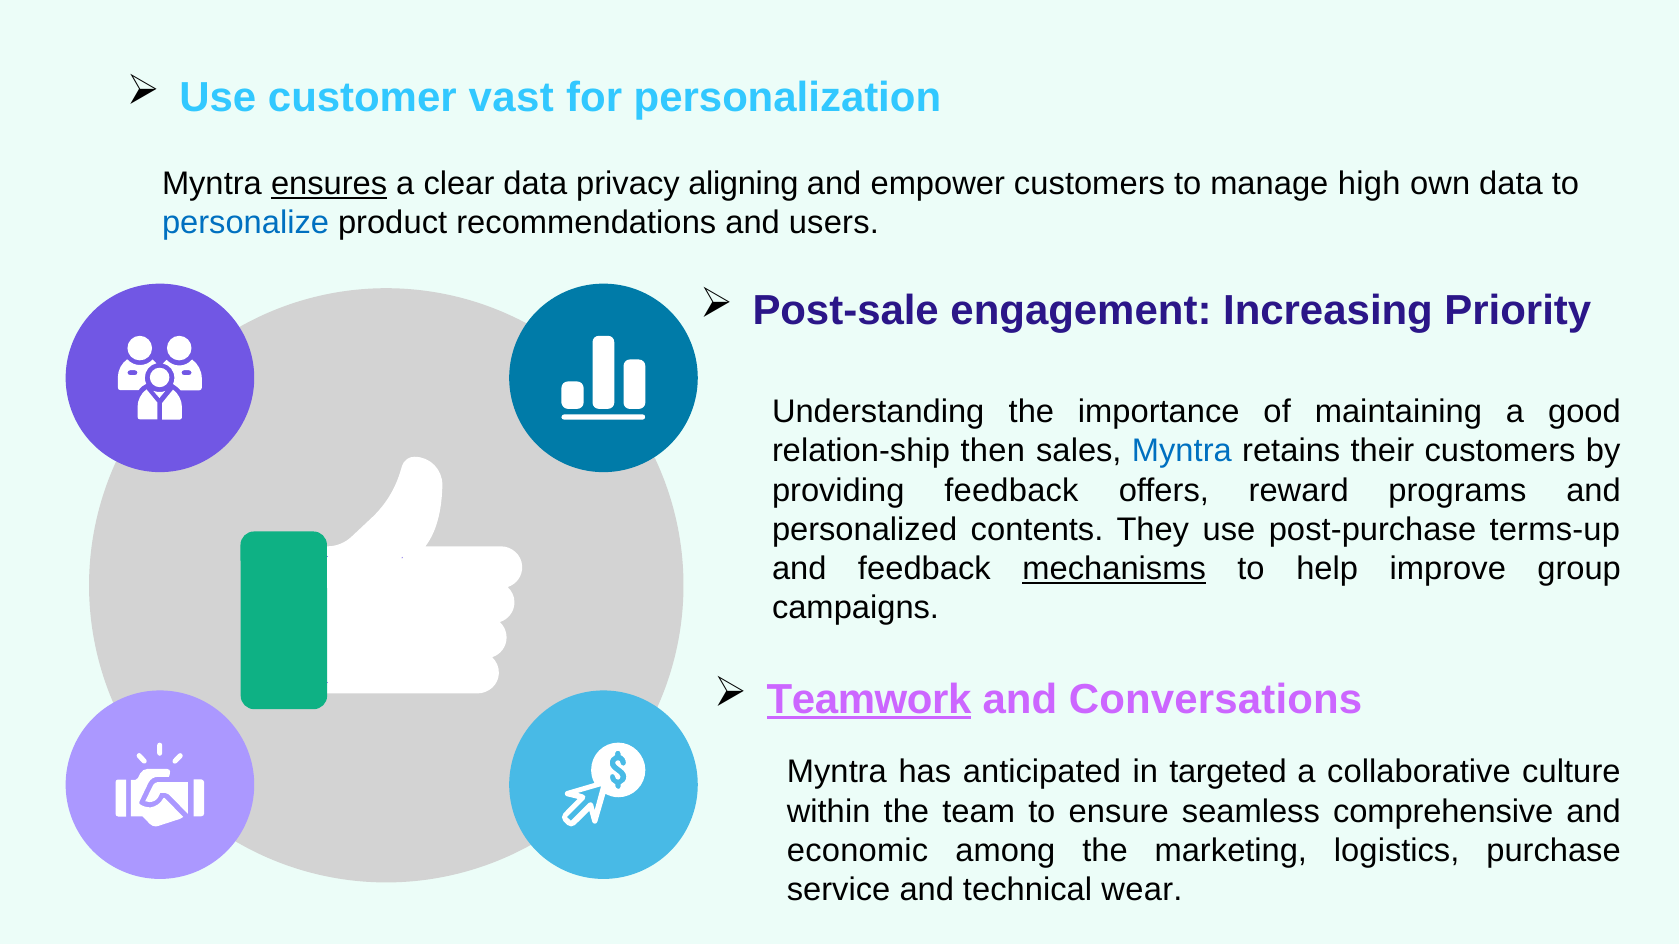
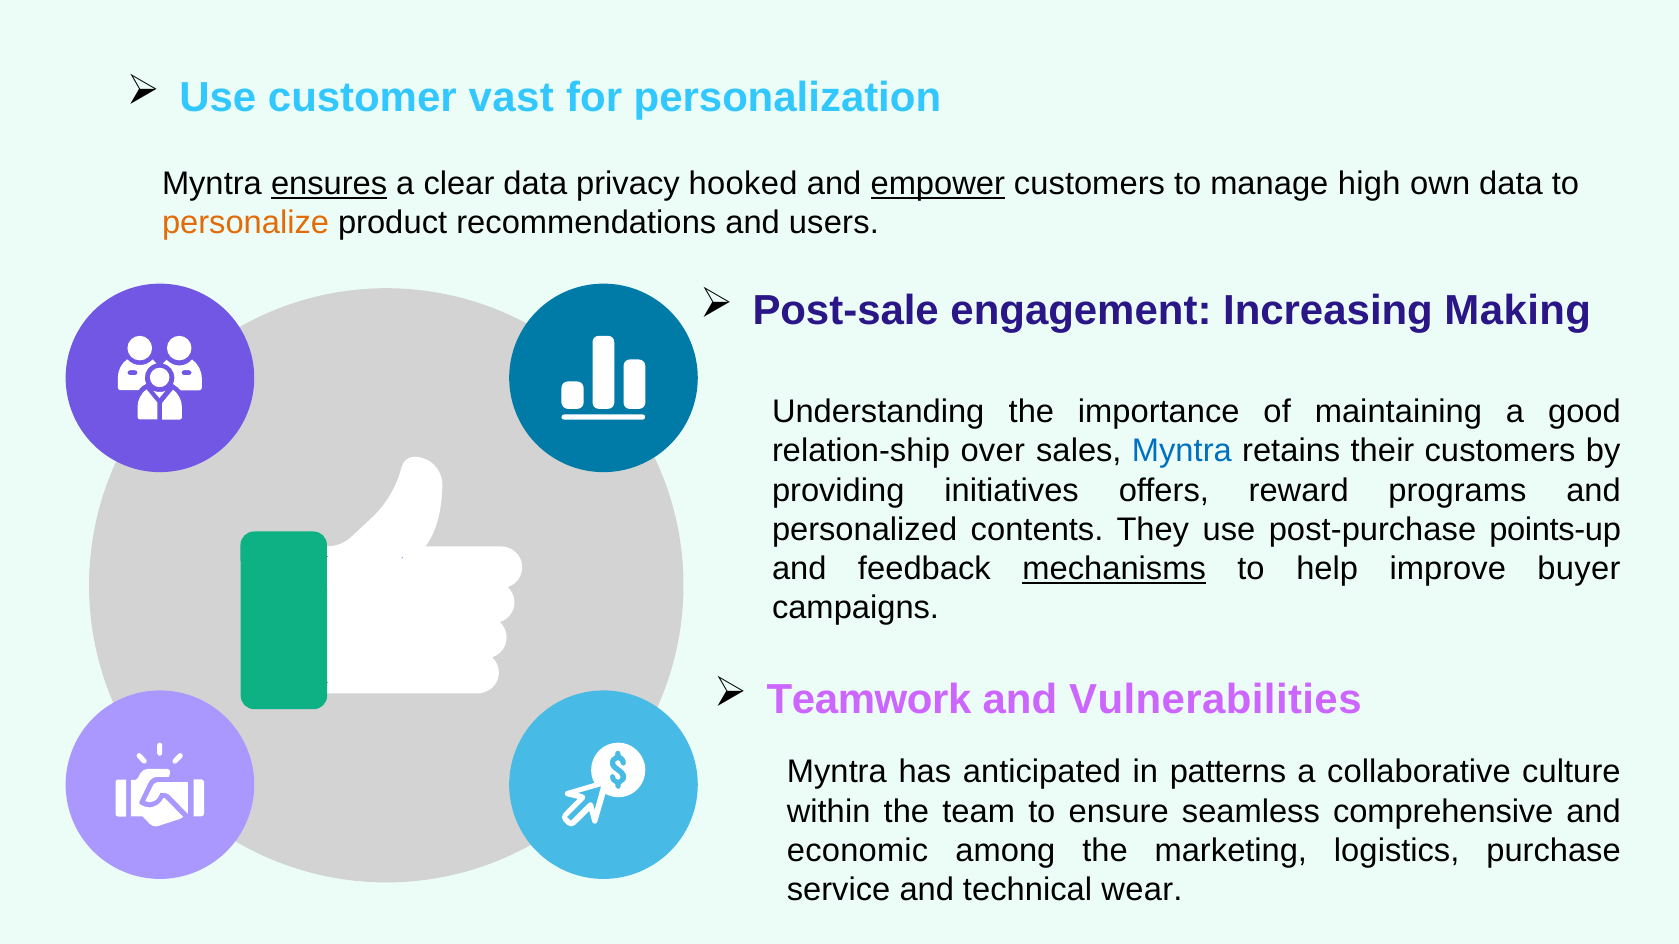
aligning: aligning -> hooked (743, 184)
empower underline: none -> present (938, 184)
personalize colour: blue -> orange (246, 223)
Priority: Priority -> Making (1518, 311)
then: then -> over (993, 451)
providing feedback: feedback -> initiatives (1012, 490)
terms-up: terms-up -> points-up (1555, 530)
group: group -> buyer (1579, 569)
Teamwork underline: present -> none (869, 700)
Conversations: Conversations -> Vulnerabilities (1215, 700)
targeted: targeted -> patterns (1228, 773)
